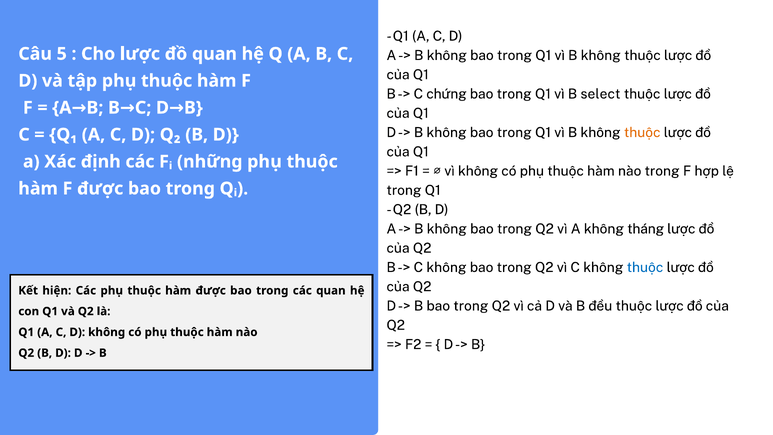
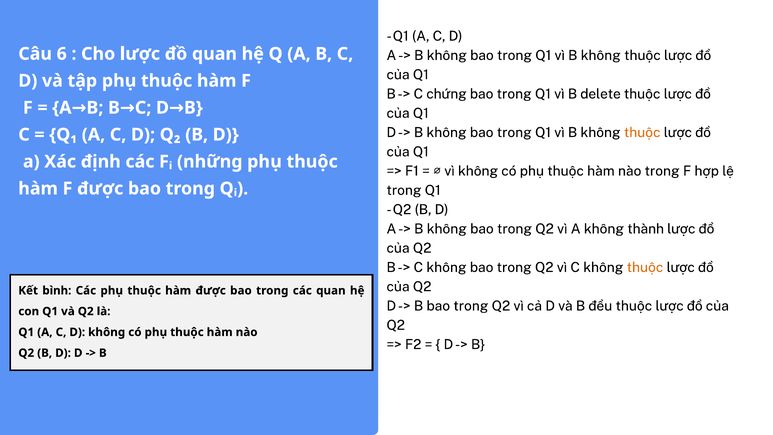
5: 5 -> 6 (62, 54)
select: select -> delete (601, 94)
tháng: tháng -> thành (646, 229)
thuộc colour: blue -> orange (645, 267)
hiện: hiện -> bình (57, 290)
